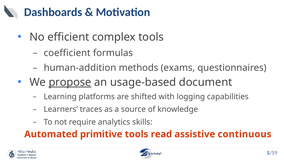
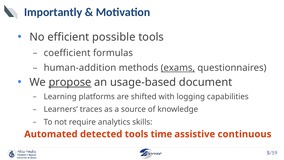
Dashboards: Dashboards -> Importantly (53, 12)
complex: complex -> possible (114, 37)
exams underline: none -> present (178, 68)
primitive: primitive -> detected (101, 134)
read: read -> time (161, 134)
